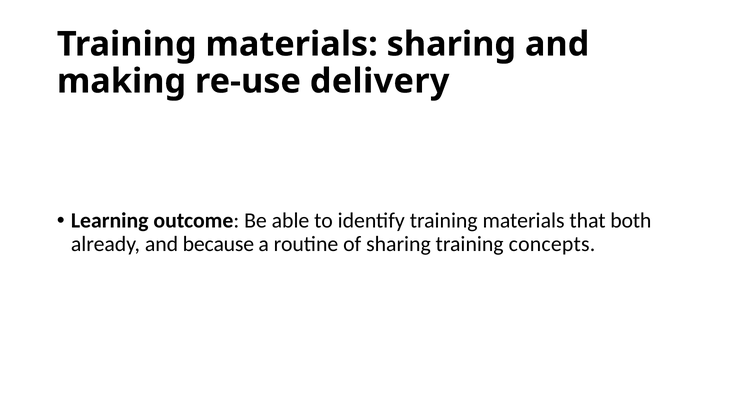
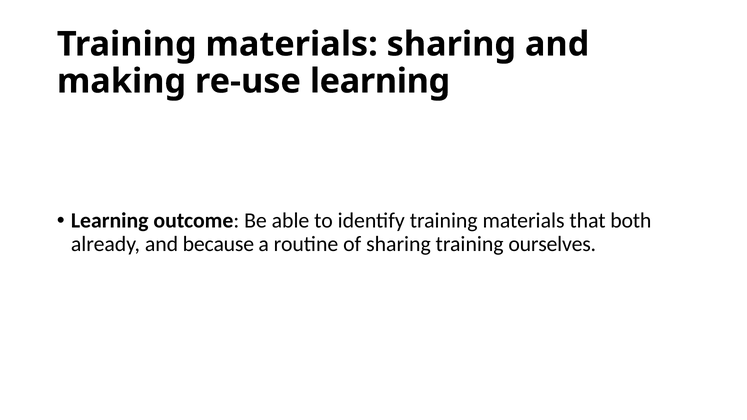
re-use delivery: delivery -> learning (380, 81)
concepts: concepts -> ourselves (552, 244)
